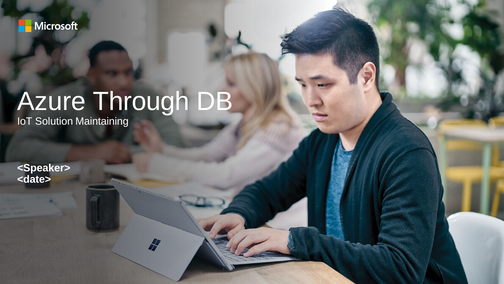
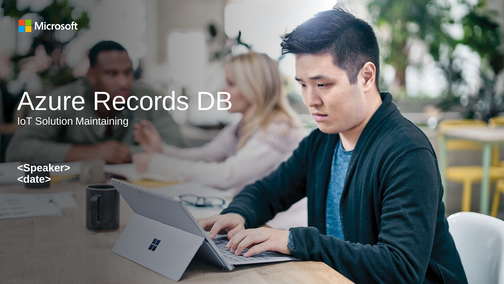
Through: Through -> Records (141, 101)
